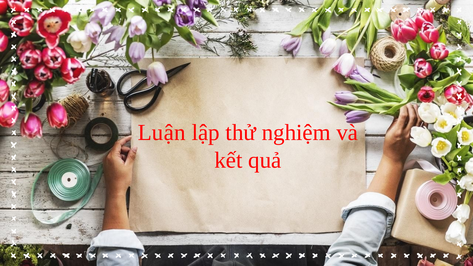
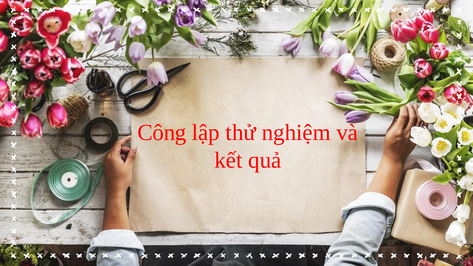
Luận: Luận -> Công (162, 133)
